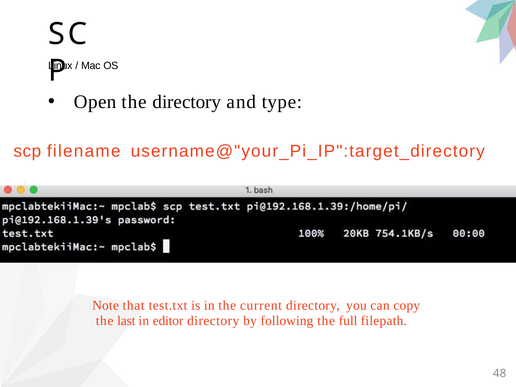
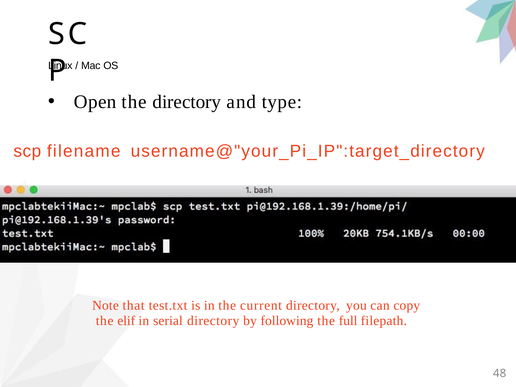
last: last -> elif (126, 321)
editor: editor -> serial (168, 321)
